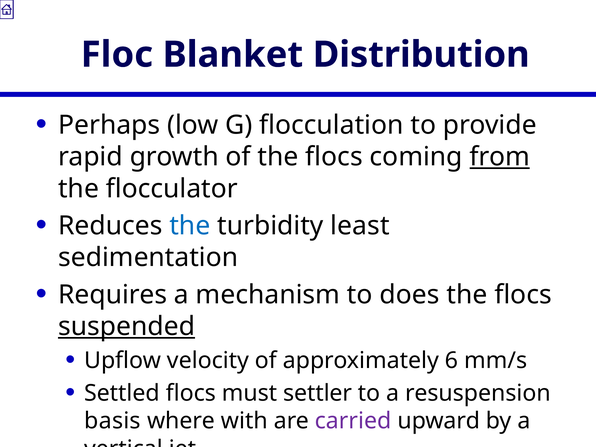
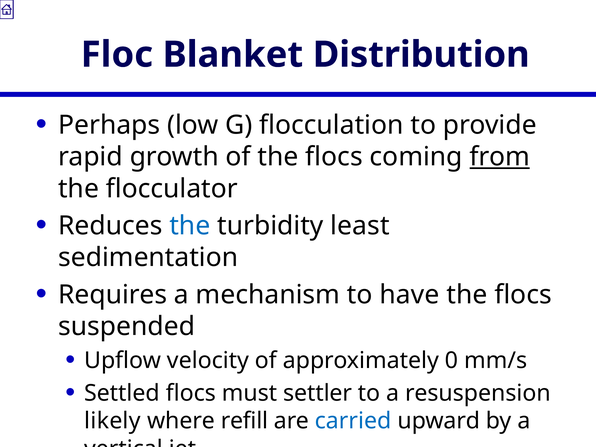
does: does -> have (409, 295)
suspended underline: present -> none (127, 326)
6: 6 -> 0 (452, 361)
basis: basis -> likely (112, 421)
with: with -> refill (244, 421)
carried colour: purple -> blue (353, 421)
